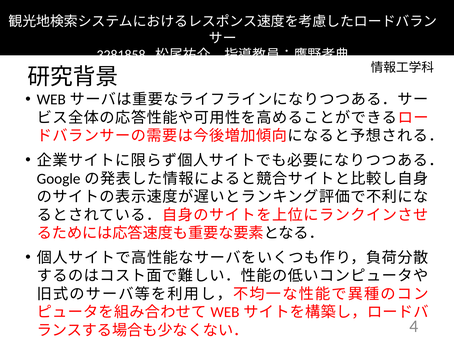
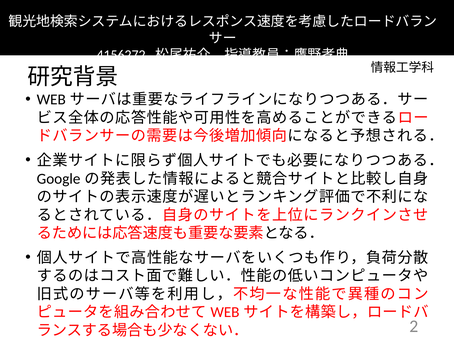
3281858: 3281858 -> 4156272 (121, 55)
4: 4 -> 2 (414, 326)
